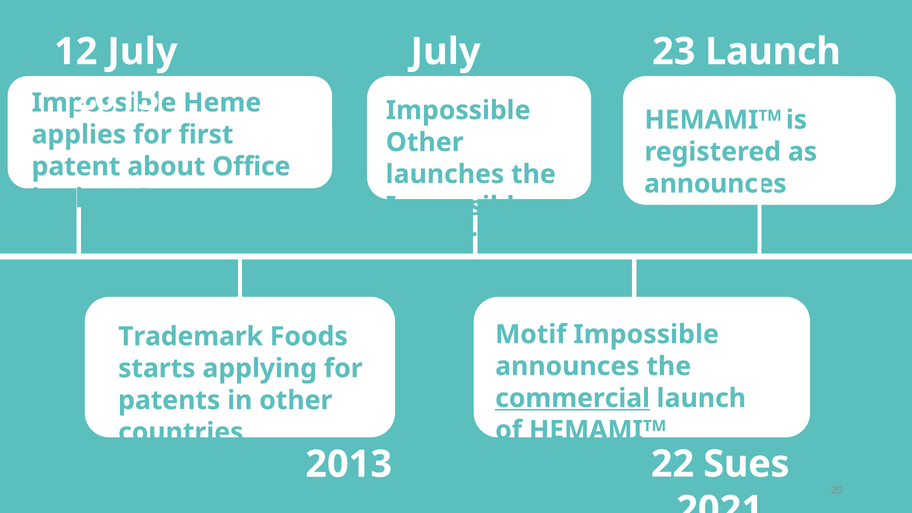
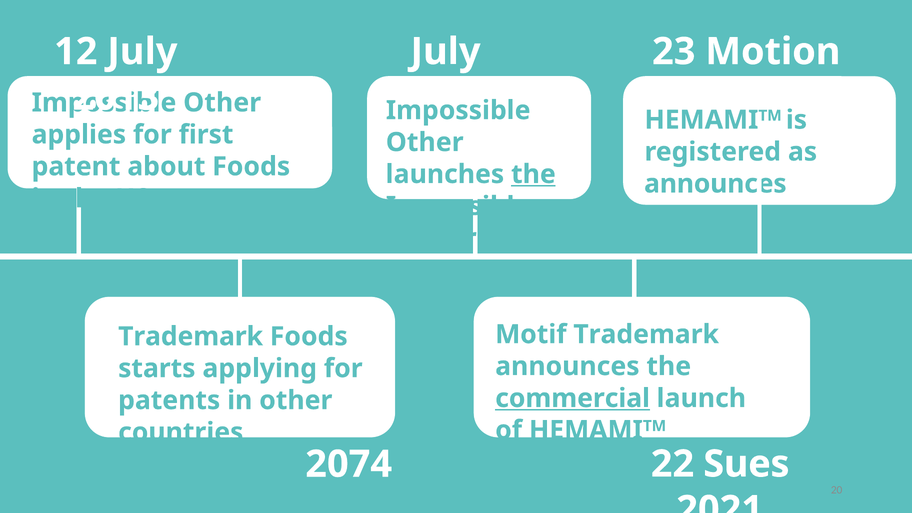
23 Launch: Launch -> Motion (773, 52)
Heme: Heme -> Other (222, 103)
about Office: Office -> Foods (251, 167)
the underline: none -> present (533, 174)
Motif Impossible: Impossible -> Trademark (646, 334)
2013: 2013 -> 2074 (349, 464)
